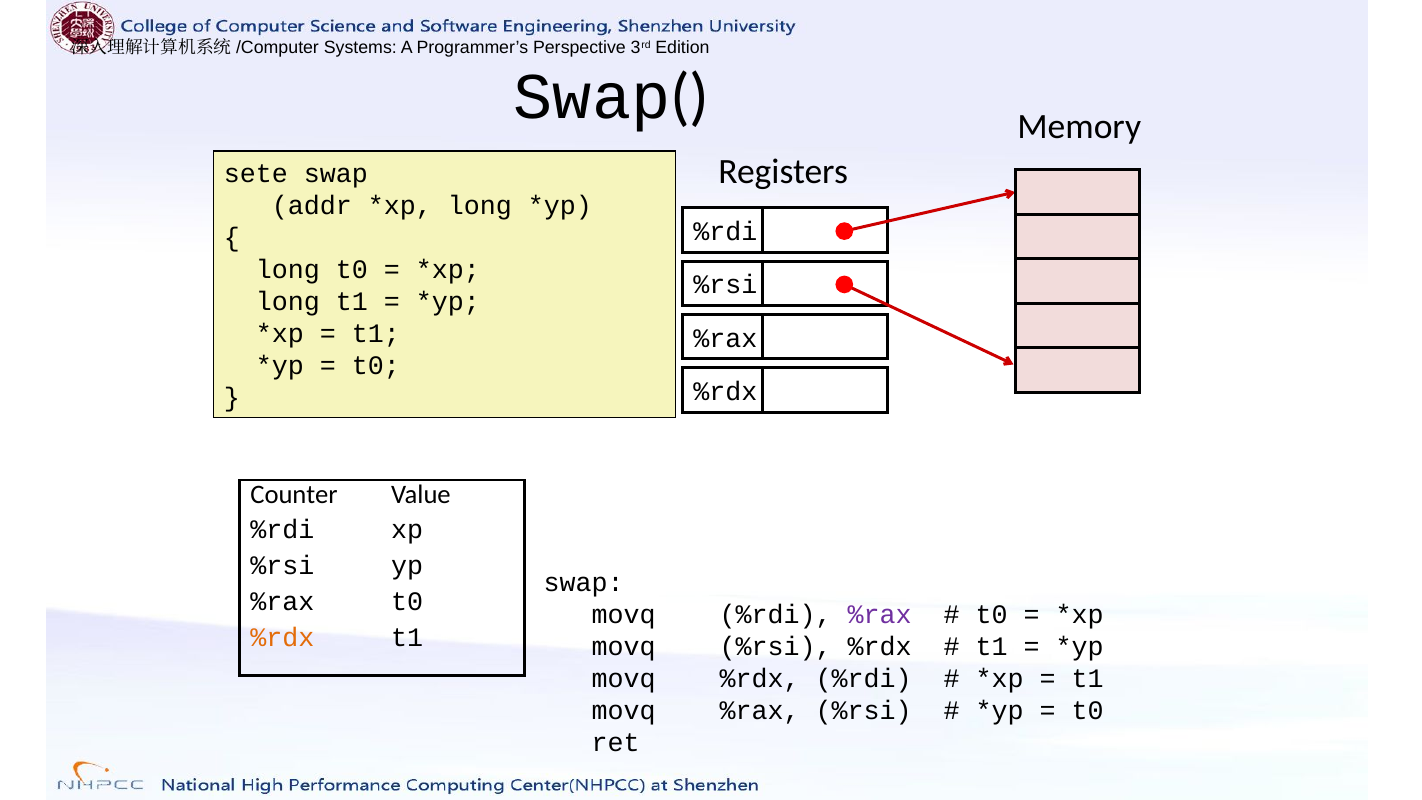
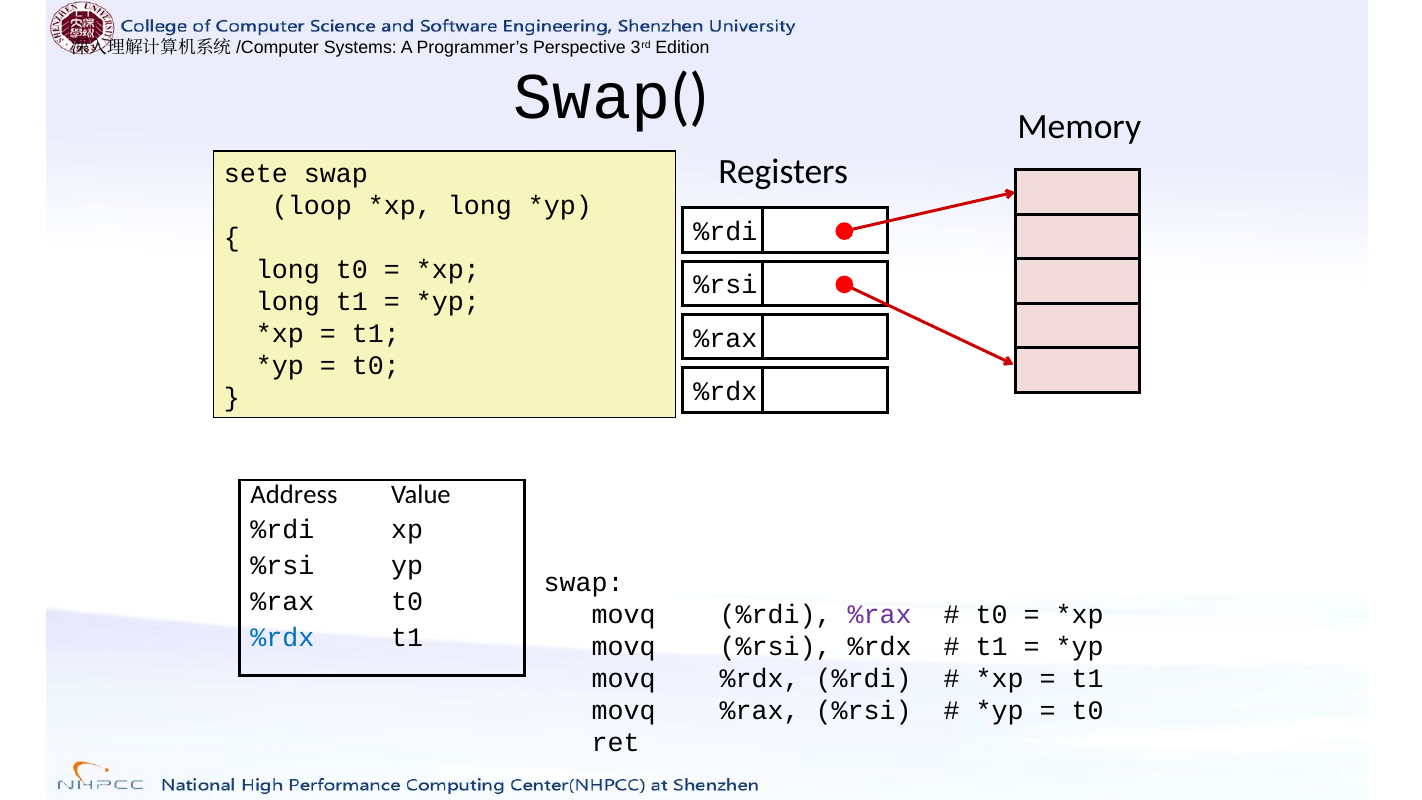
addr: addr -> loop (312, 206)
Counter: Counter -> Address (294, 494)
%rdx colour: orange -> blue (282, 637)
